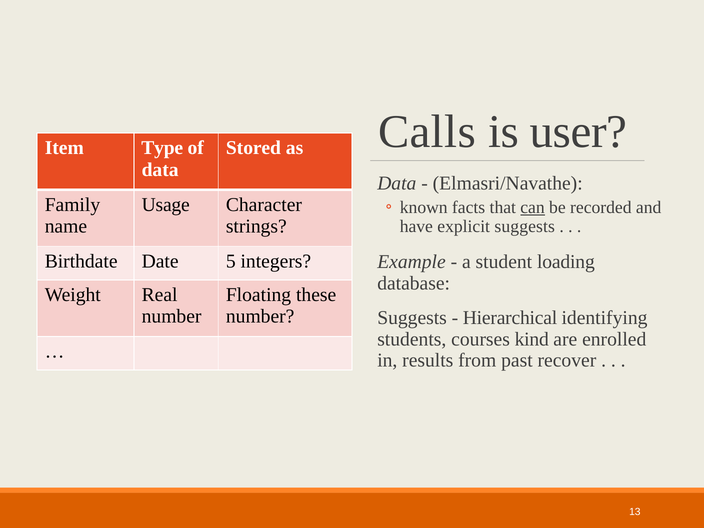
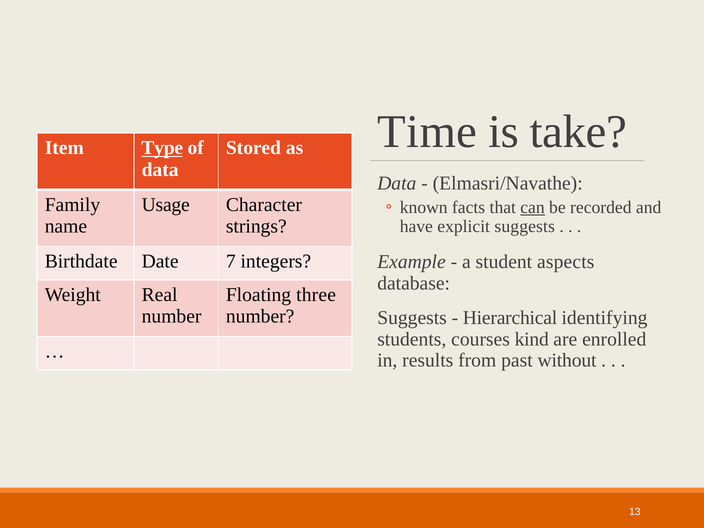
Calls: Calls -> Time (427, 132)
user: user -> take (578, 132)
Type underline: none -> present (162, 148)
5: 5 -> 7 (231, 261)
loading: loading -> aspects (566, 262)
these: these -> three (316, 295)
recover: recover -> without (567, 360)
